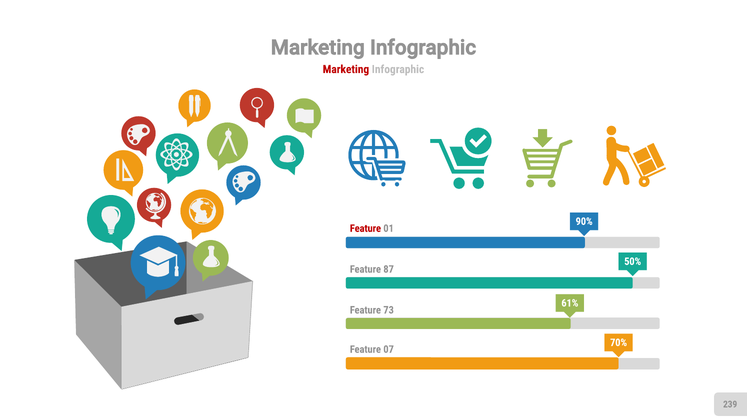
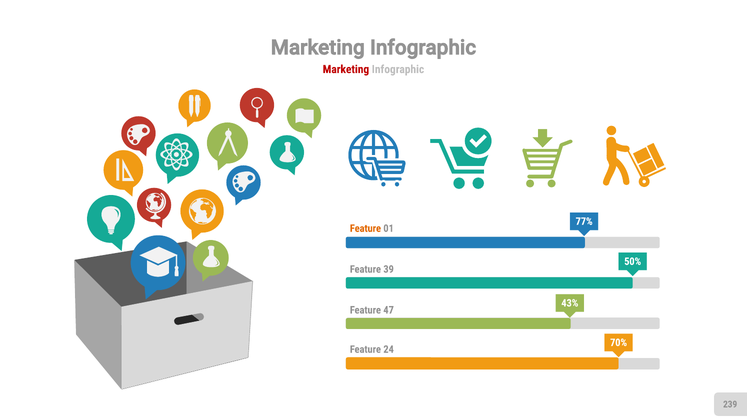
90%: 90% -> 77% (584, 222)
Feature colour: red -> orange (365, 229)
87: 87 -> 39 (389, 269)
61%: 61% -> 43% (570, 303)
73: 73 -> 47 (389, 310)
07: 07 -> 24 (389, 350)
